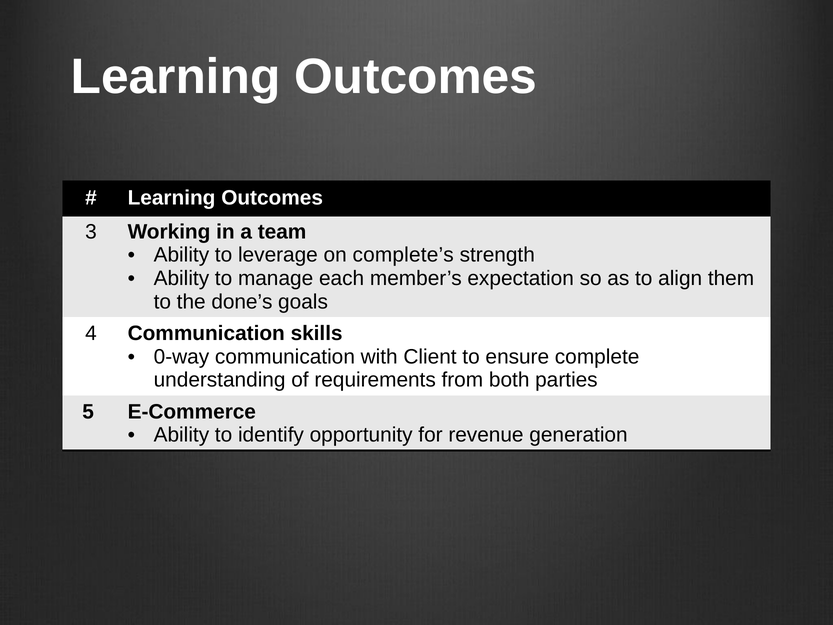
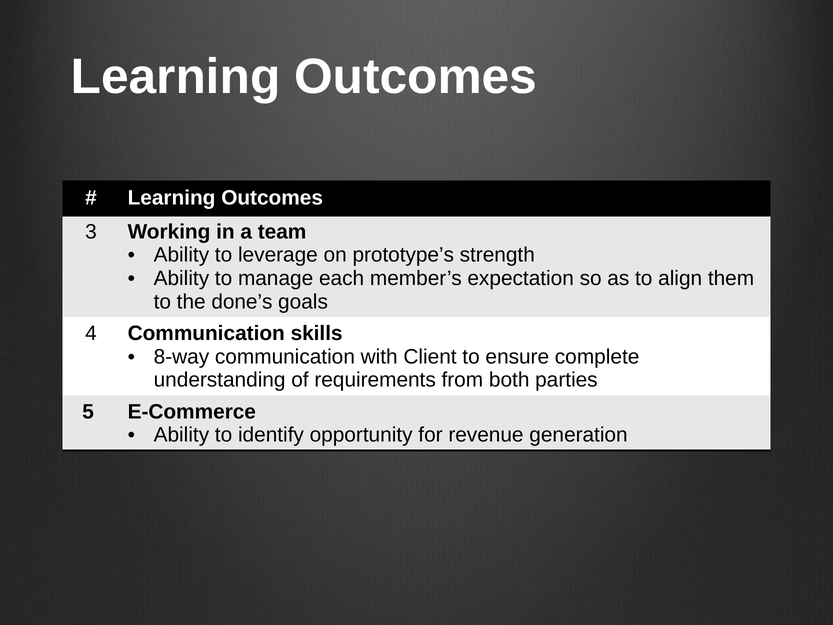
complete’s: complete’s -> prototype’s (403, 255)
0-way: 0-way -> 8-way (181, 357)
